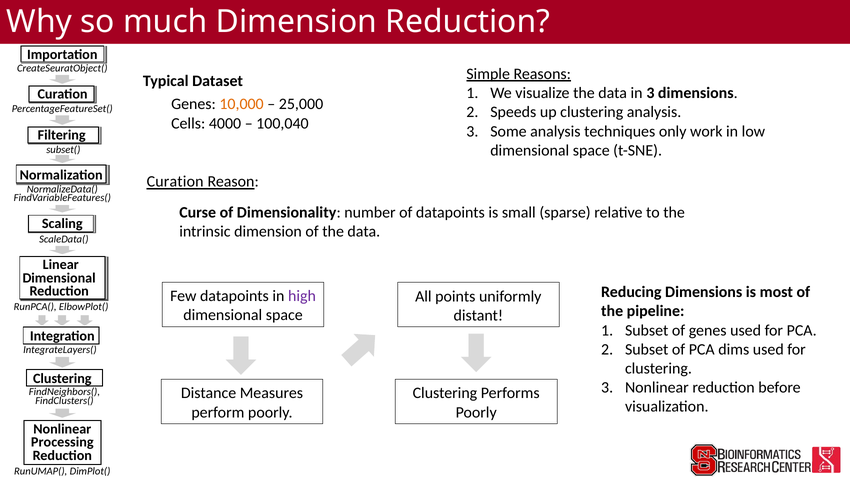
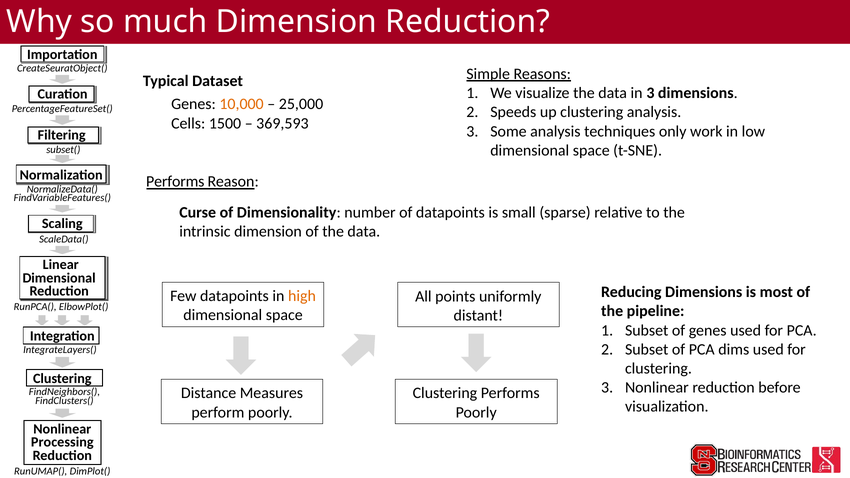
4000: 4000 -> 1500 (225, 123)
100,040: 100,040 -> 369,593 (282, 123)
Curation: Curation -> Performs (175, 182)
high colour: purple -> orange (302, 296)
